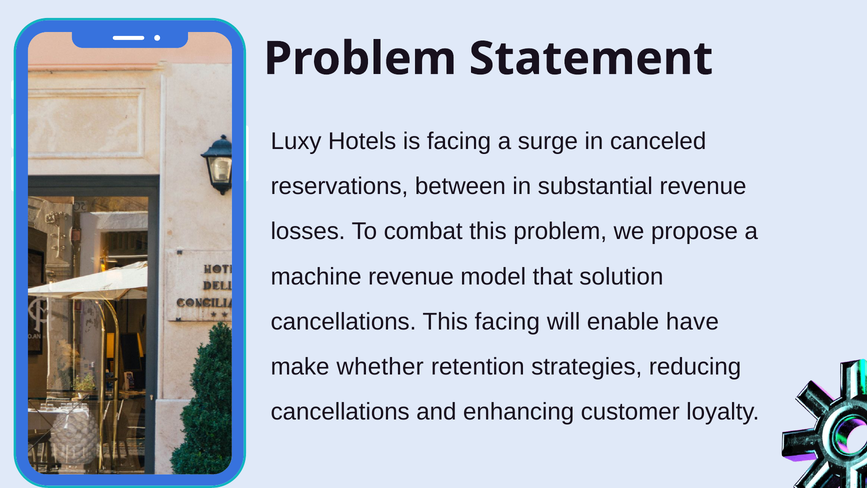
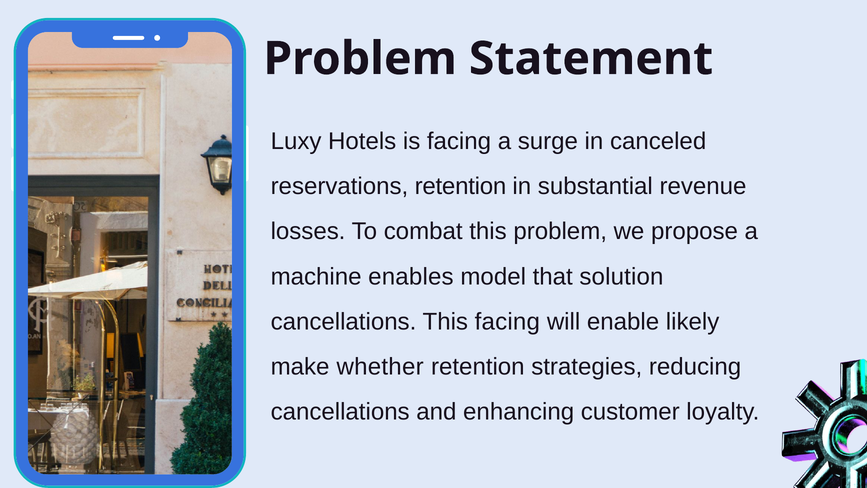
reservations between: between -> retention (460, 186)
machine revenue: revenue -> enables (411, 276)
have: have -> likely (693, 321)
